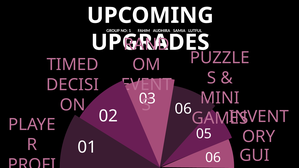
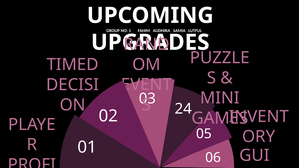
06: 06 -> 24 (183, 109)
